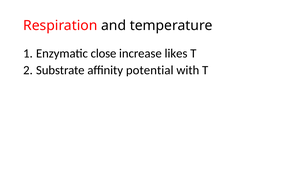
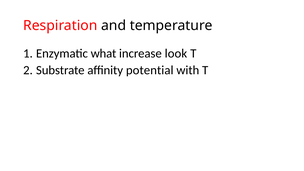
close: close -> what (104, 53)
likes: likes -> look (176, 53)
